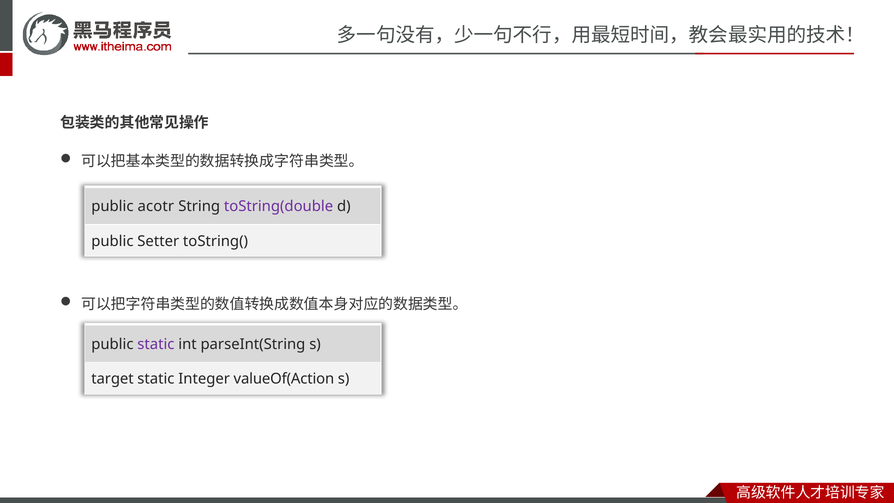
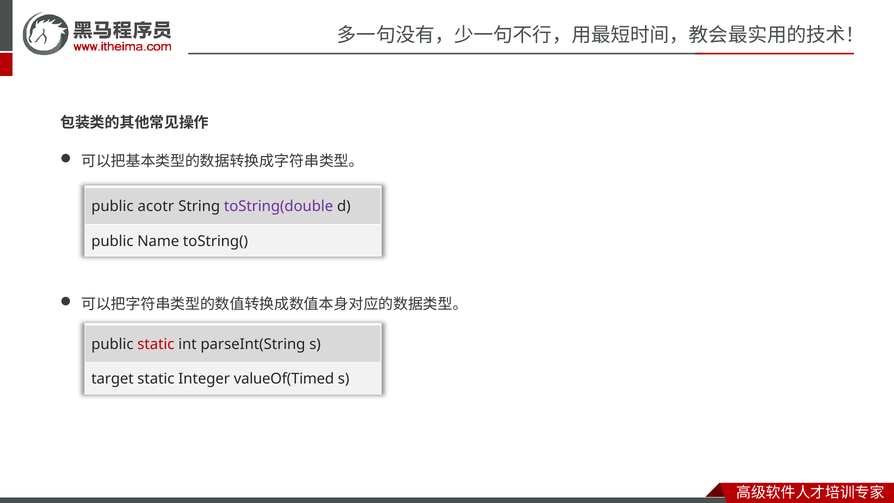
Setter: Setter -> Name (158, 241)
static colour: purple -> red (156, 344)
valueOf(Action: valueOf(Action -> valueOf(Timed (284, 379)
